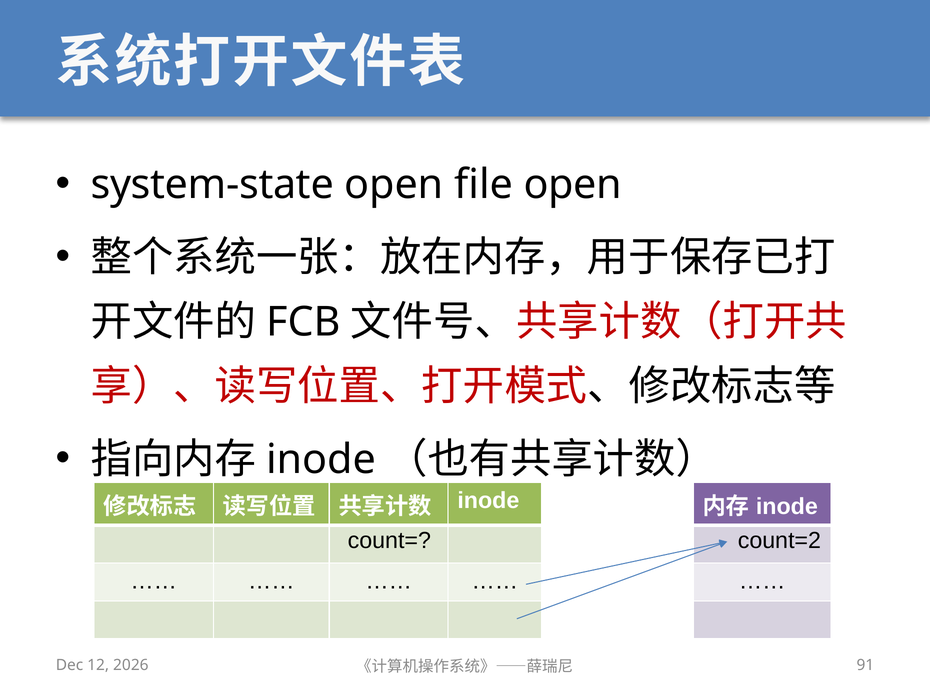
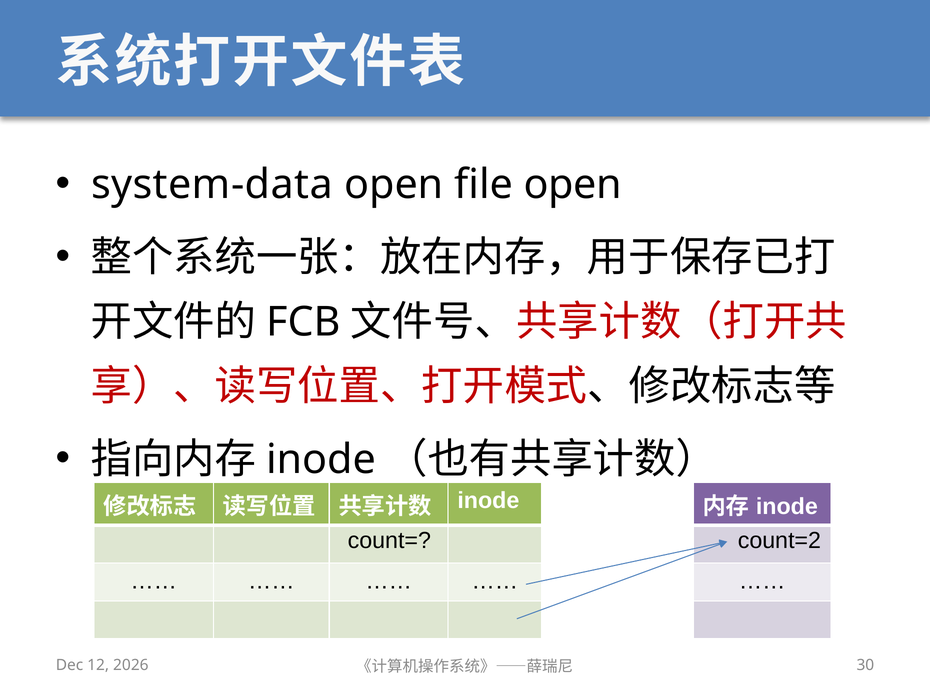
system-state: system-state -> system-data (212, 185)
91: 91 -> 30 (865, 665)
